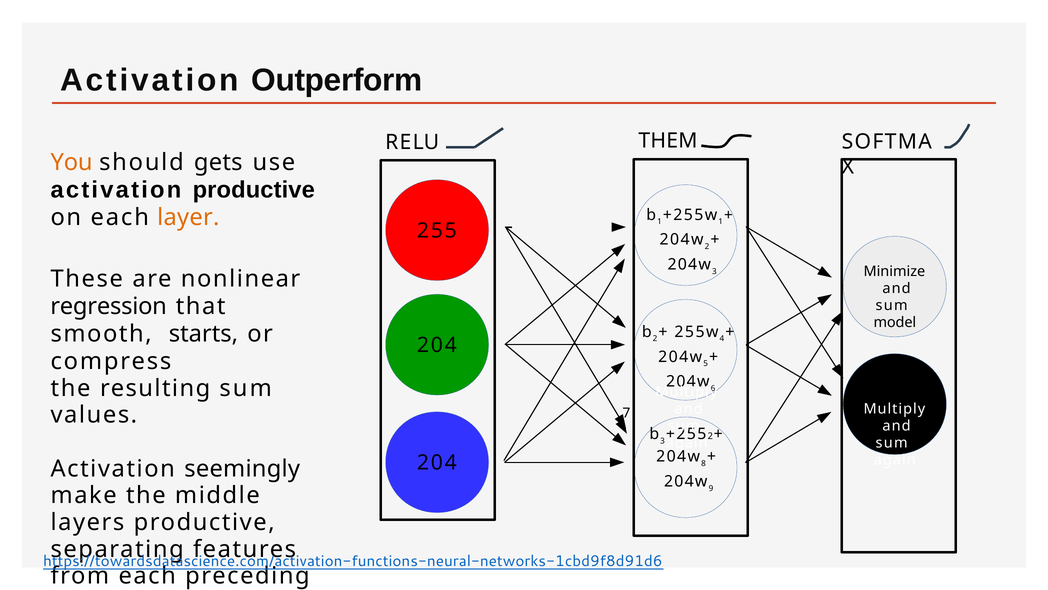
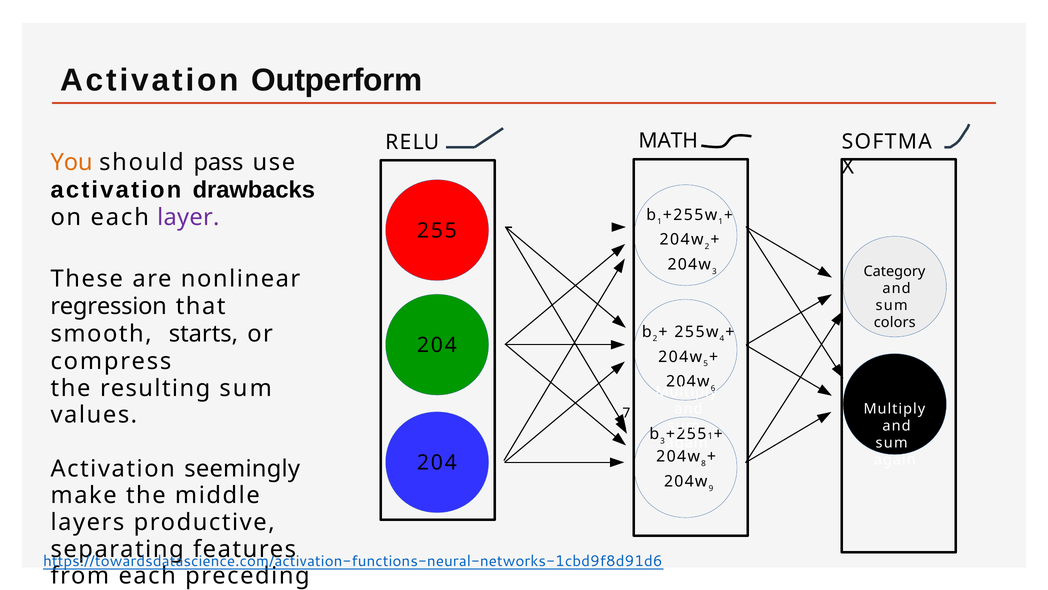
THEM: THEM -> MATH (668, 141)
gets: gets -> pass (218, 162)
activation productive: productive -> drawbacks (254, 190)
layer colour: orange -> purple (188, 217)
Minimize: Minimize -> Category (894, 271)
model: model -> colors (895, 322)
2: 2 -> 1 (710, 436)
